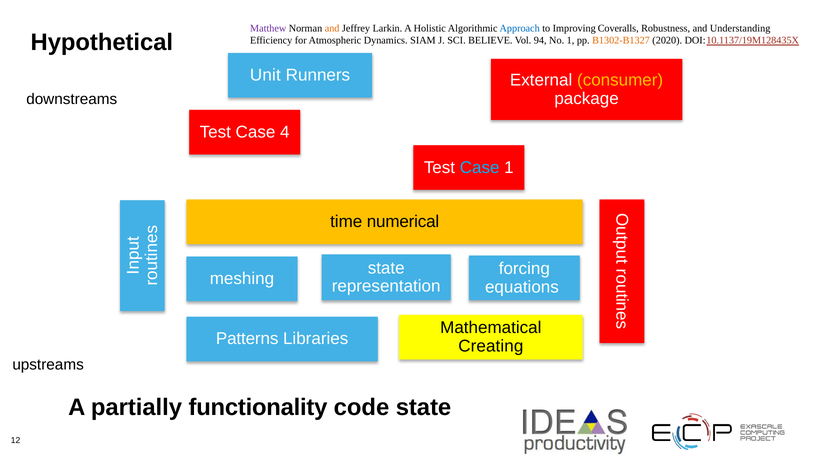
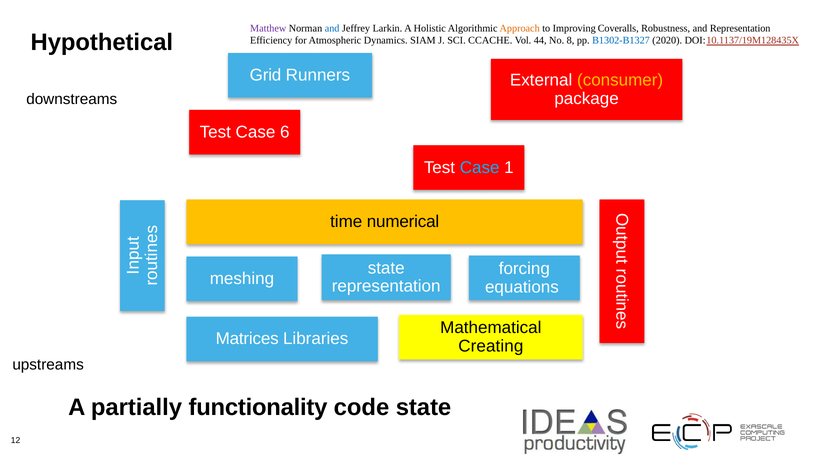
and colour: orange -> blue (332, 28)
Approach colour: blue -> orange (520, 28)
and Understanding: Understanding -> Representation (740, 28)
BELIEVE: BELIEVE -> CCACHE (490, 40)
94: 94 -> 44 (540, 40)
No 1: 1 -> 8 (571, 40)
B1302-B1327 colour: orange -> blue (621, 40)
Unit: Unit -> Grid (266, 75)
4: 4 -> 6 (285, 132)
Patterns: Patterns -> Matrices (247, 339)
